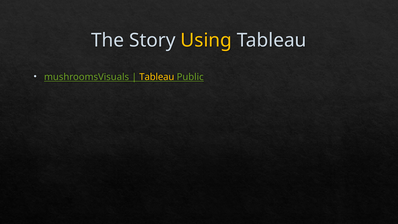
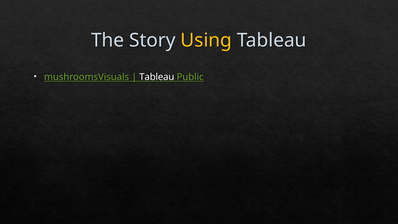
Tableau colour: yellow -> white (157, 77)
